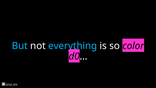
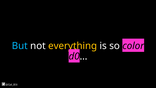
everything colour: light blue -> yellow (73, 46)
